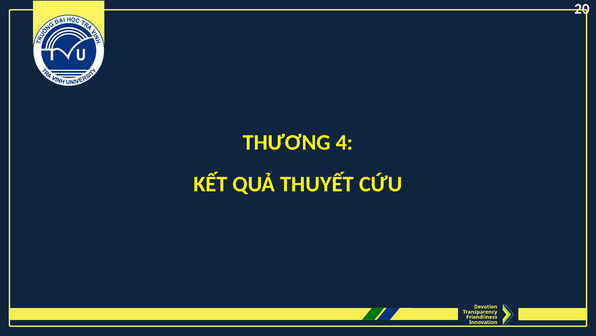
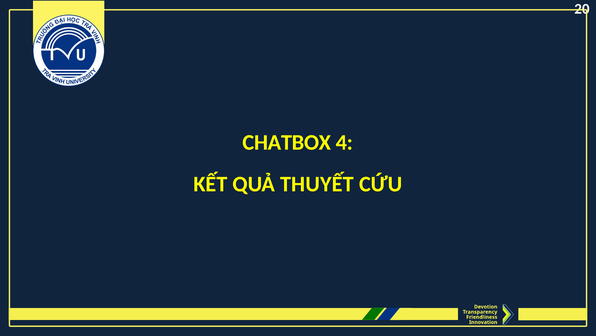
THƯƠNG: THƯƠNG -> CHATBOX (287, 142)
